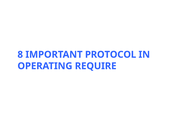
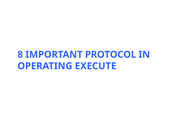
REQUIRE: REQUIRE -> EXECUTE (96, 66)
